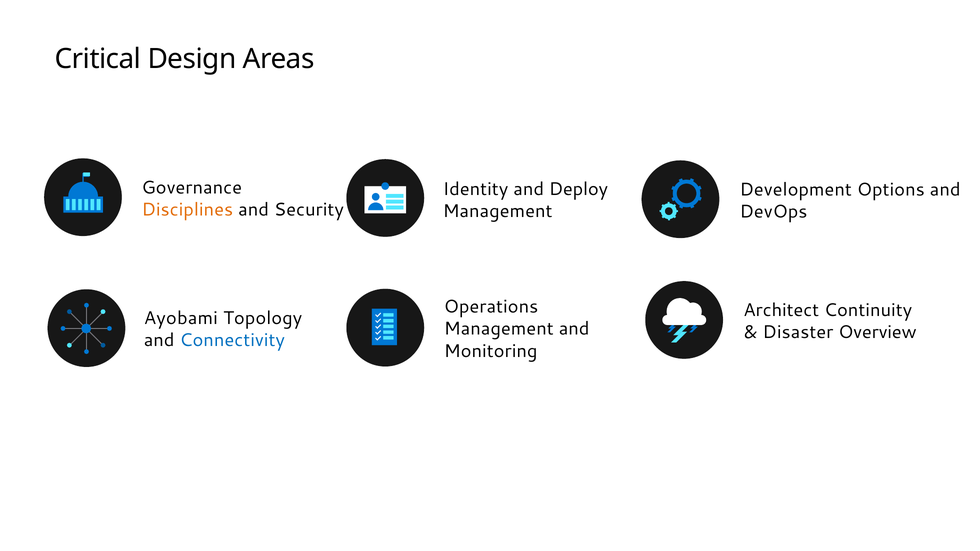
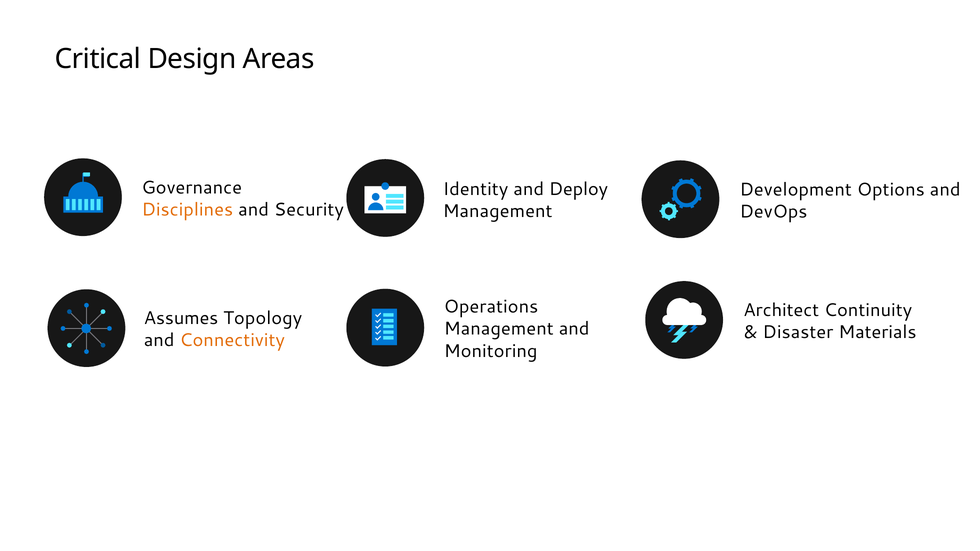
Ayobami: Ayobami -> Assumes (181, 319)
Overview: Overview -> Materials (877, 332)
Connectivity colour: blue -> orange (232, 341)
